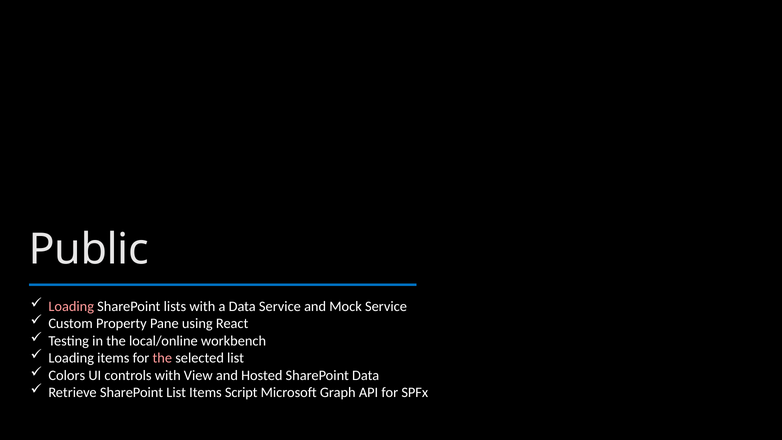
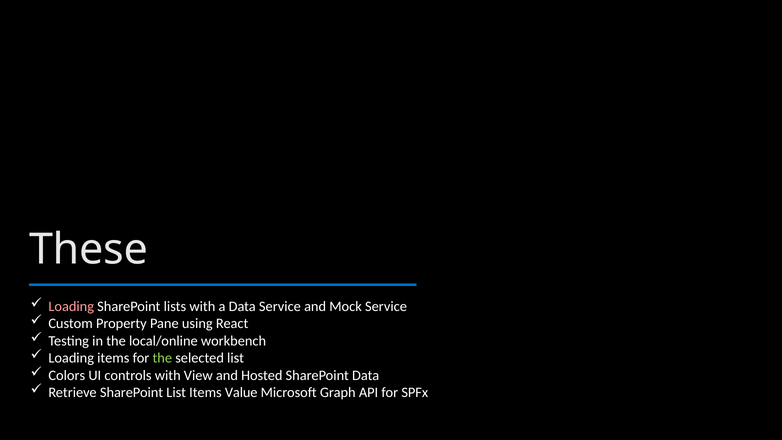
Public: Public -> These (89, 249)
the colour: pink -> light green (162, 358)
Script: Script -> Value (241, 392)
